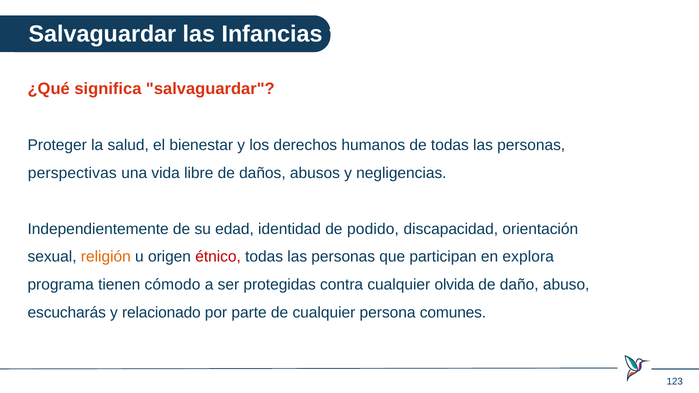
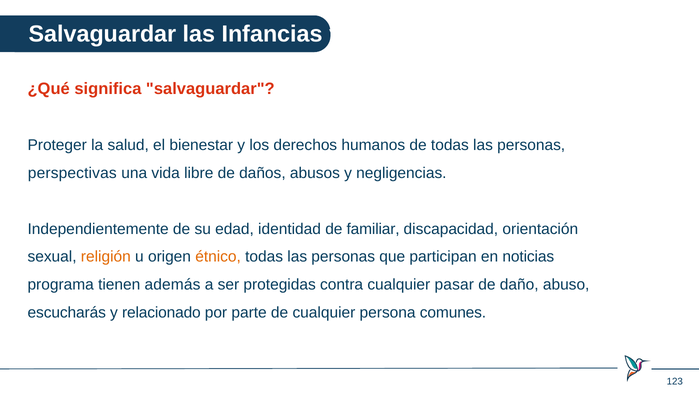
podido: podido -> familiar (373, 229)
étnico colour: red -> orange (218, 257)
explora: explora -> noticias (528, 257)
cómodo: cómodo -> además (173, 285)
olvida: olvida -> pasar (454, 285)
